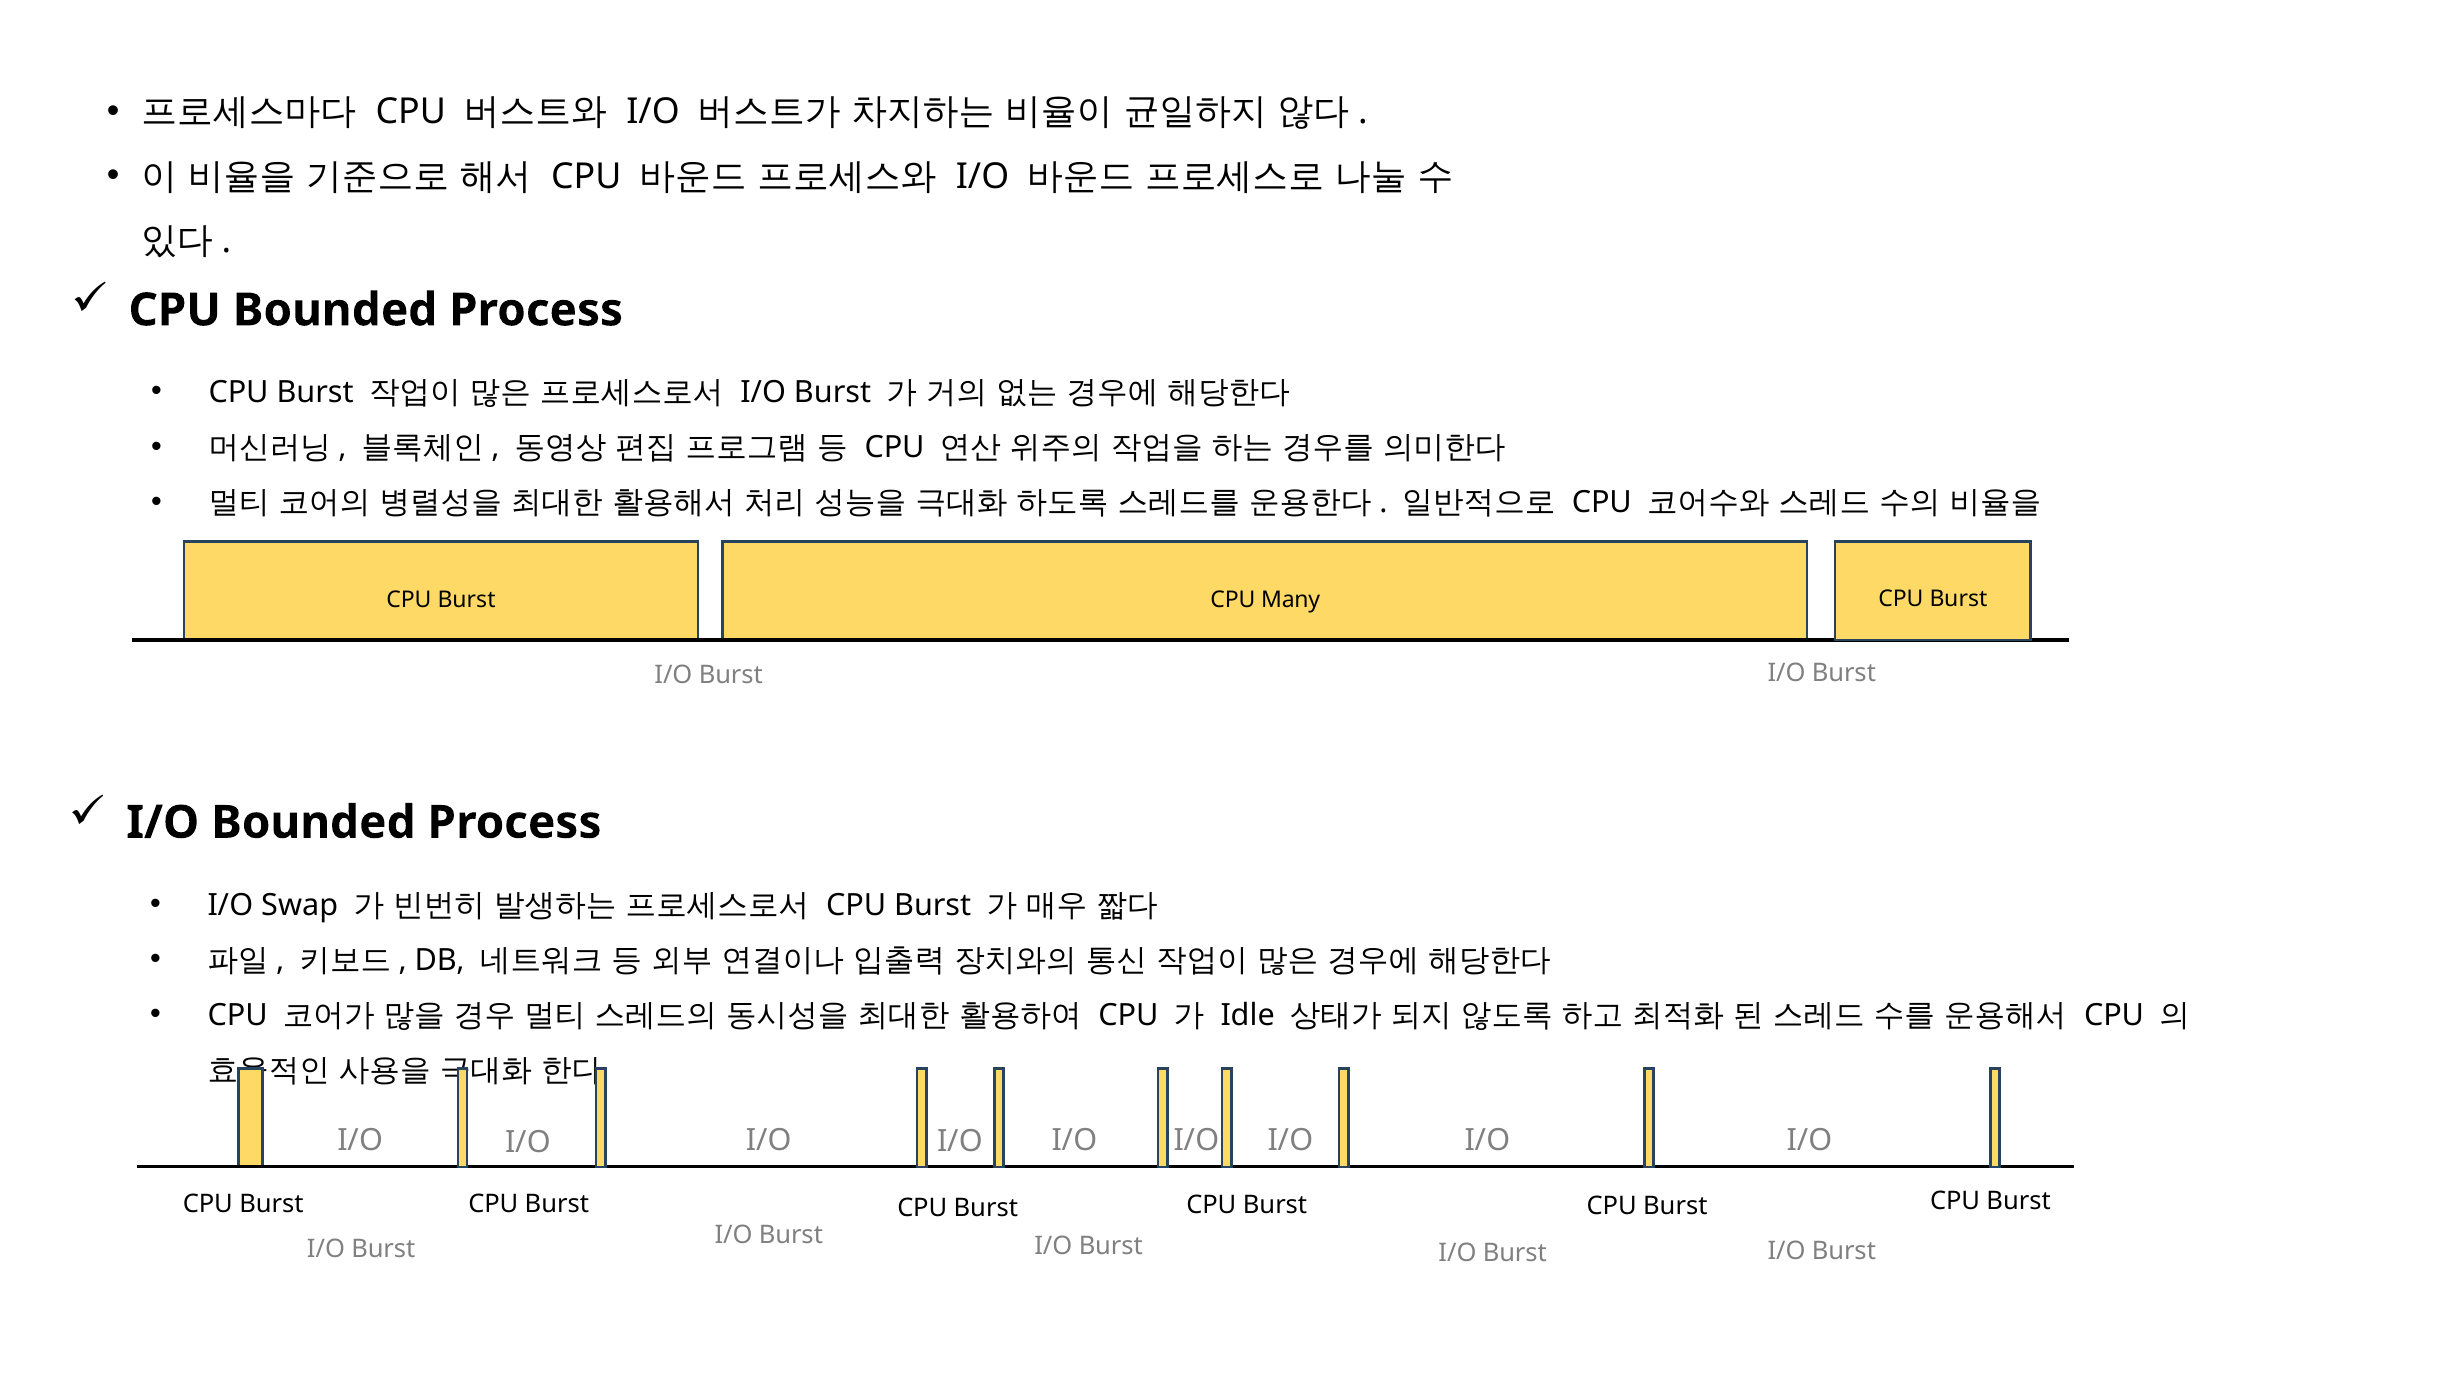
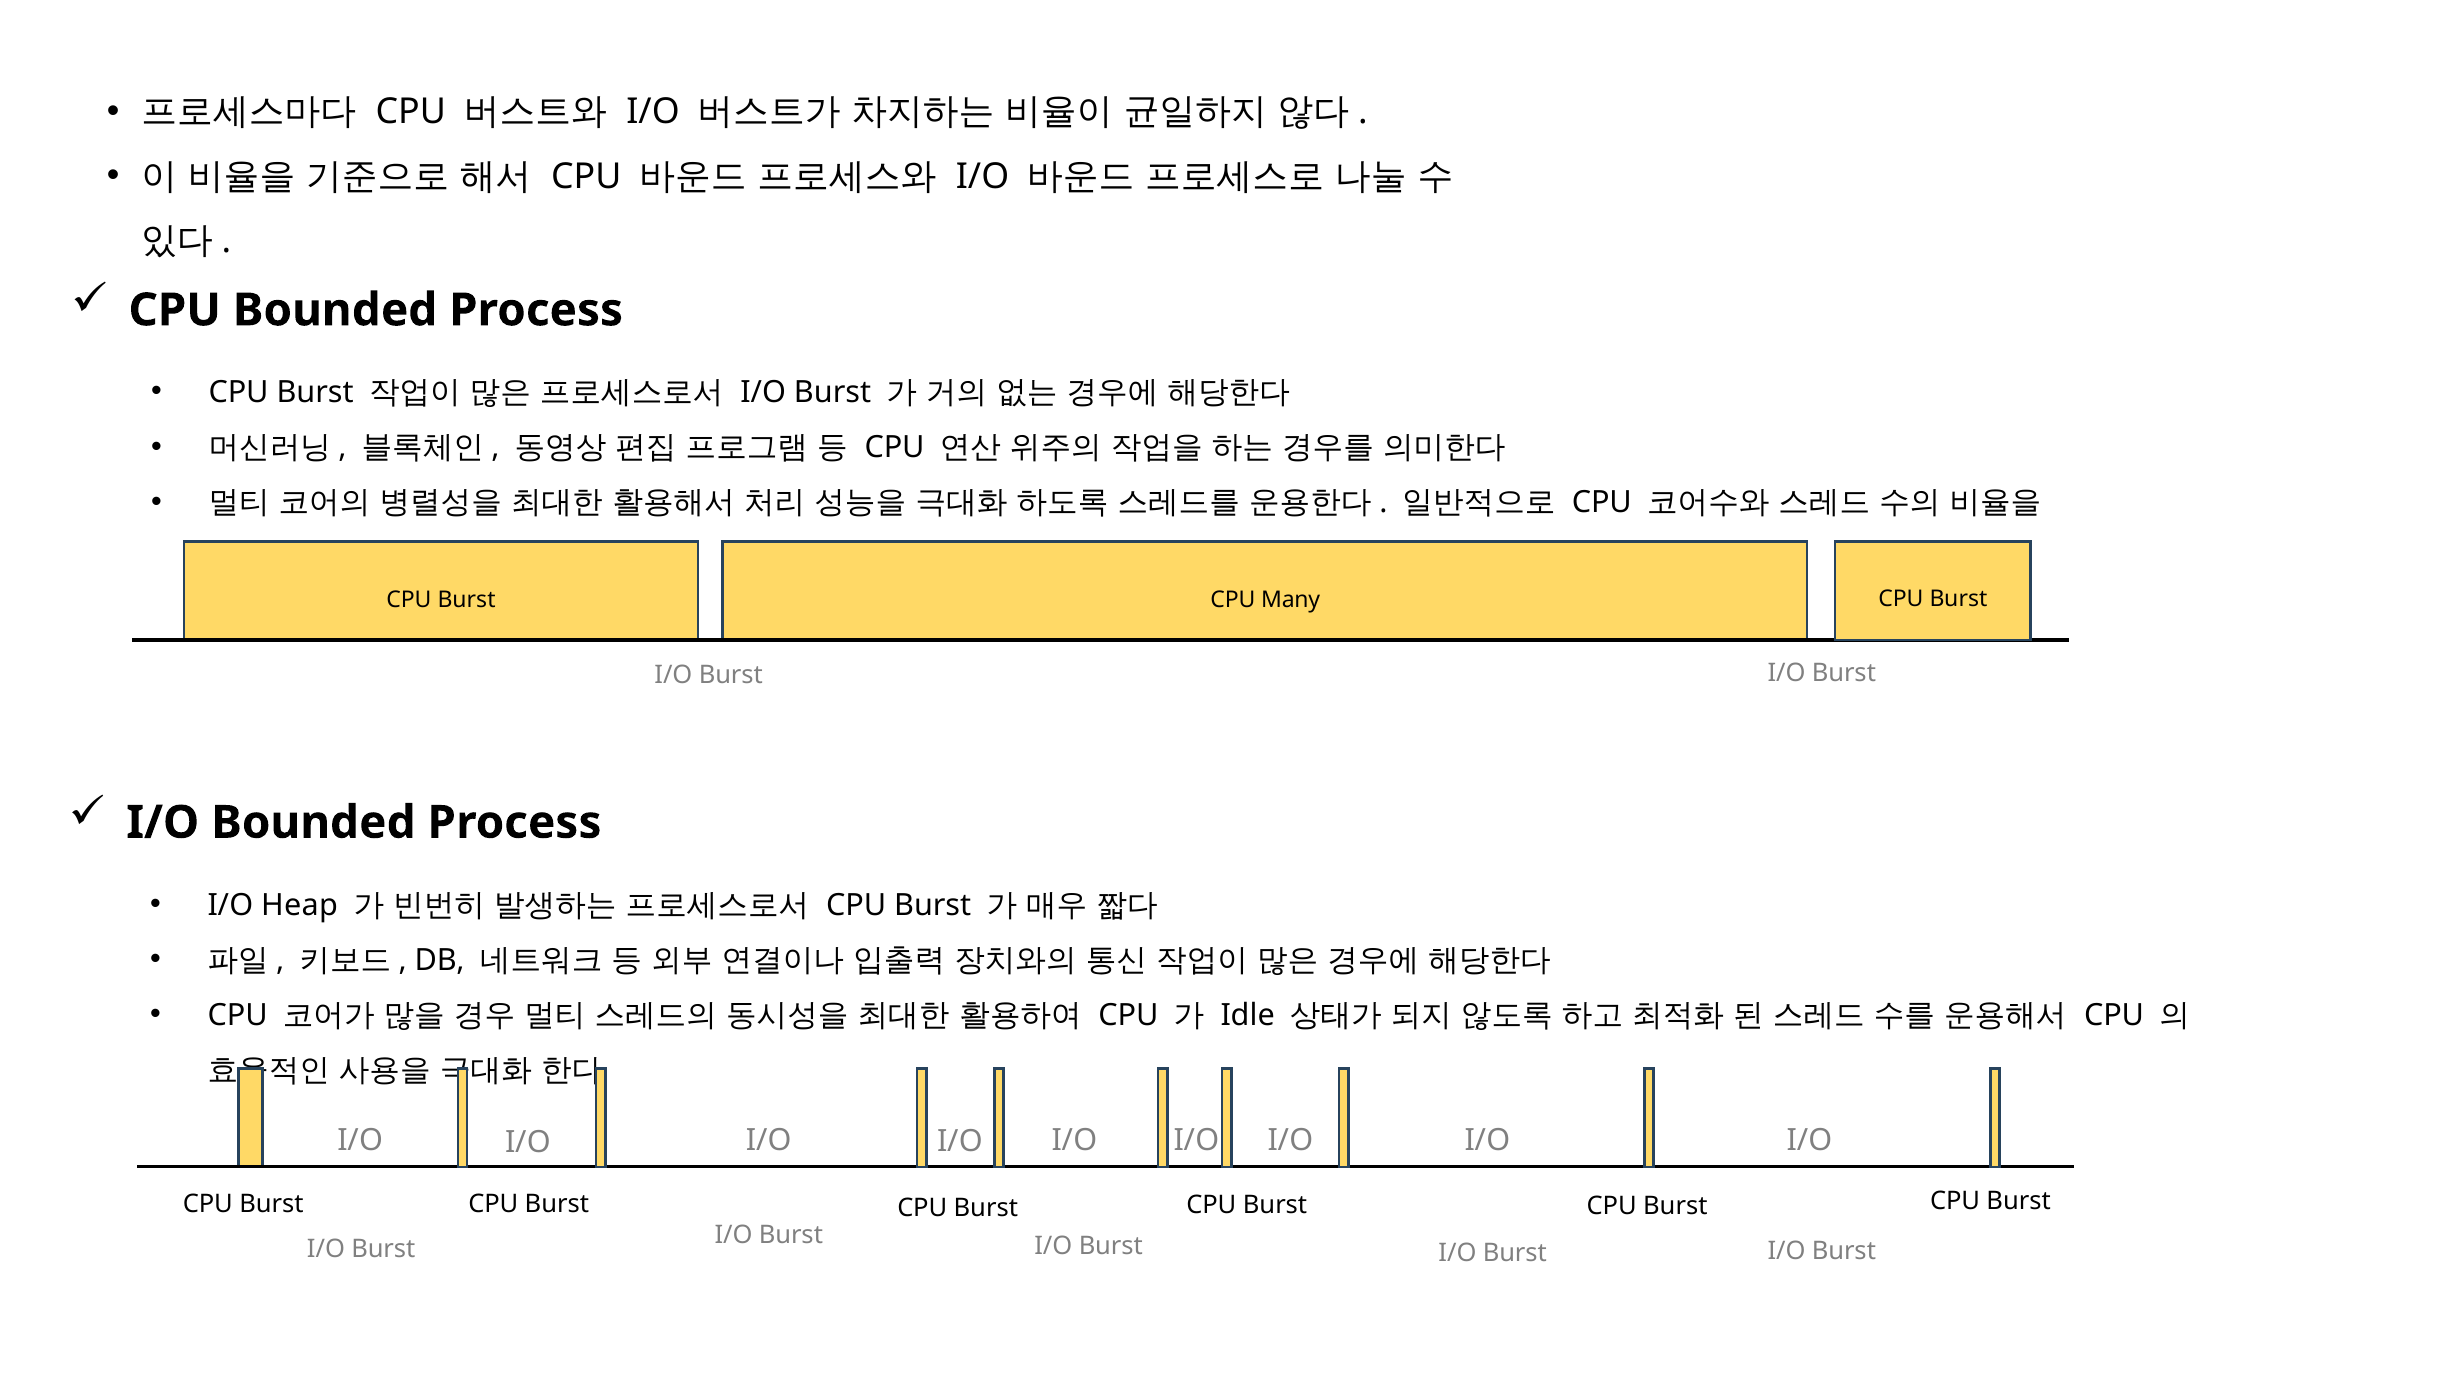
Swap: Swap -> Heap (300, 905)
